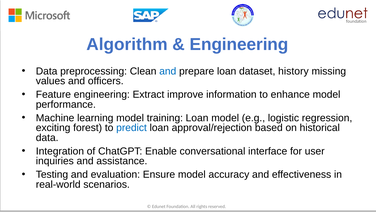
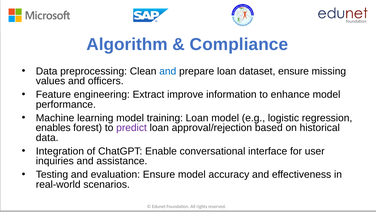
Engineering: Engineering -> Compliance (239, 44)
dataset history: history -> ensure (294, 71)
exciting: exciting -> enables (53, 128)
predict colour: blue -> purple (132, 128)
